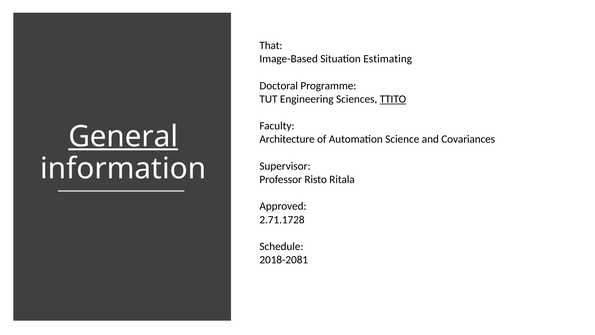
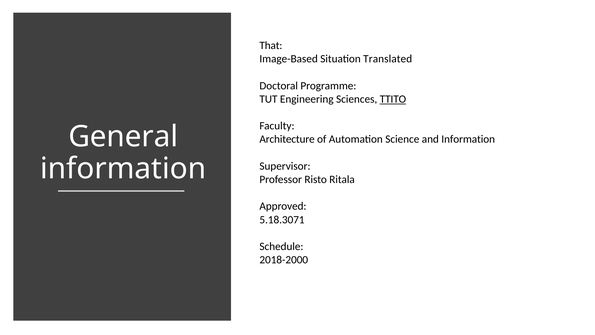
Estimating: Estimating -> Translated (388, 59)
General underline: present -> none (123, 136)
and Covariances: Covariances -> Information (468, 139)
2.71.1728: 2.71.1728 -> 5.18.3071 (282, 219)
2018-2081: 2018-2081 -> 2018-2000 (284, 260)
